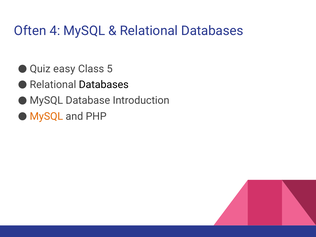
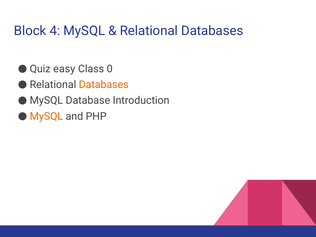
Often: Often -> Block (30, 31)
5: 5 -> 0 (110, 69)
Databases colour: black -> orange (104, 85)
